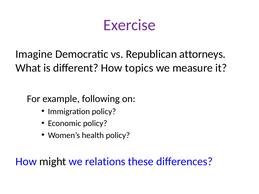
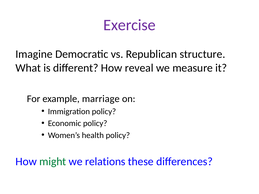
attorneys: attorneys -> structure (202, 54)
topics: topics -> reveal (139, 68)
following: following -> marriage (101, 99)
might colour: black -> green (53, 162)
